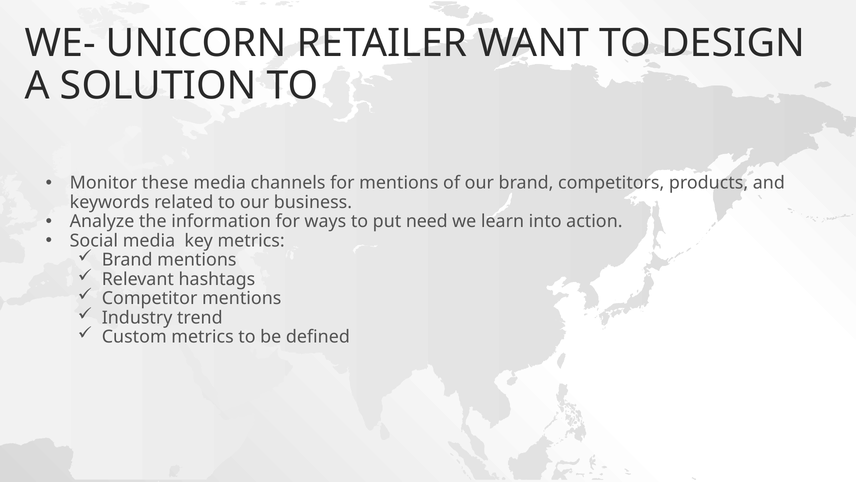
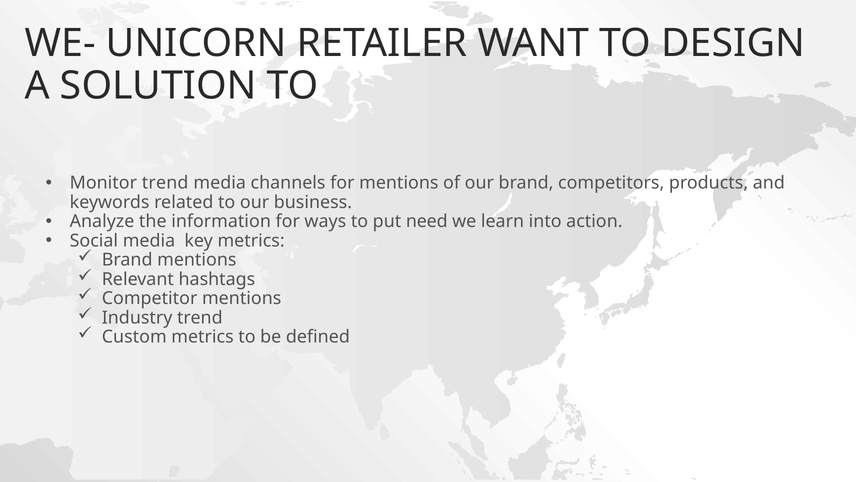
Monitor these: these -> trend (165, 183)
